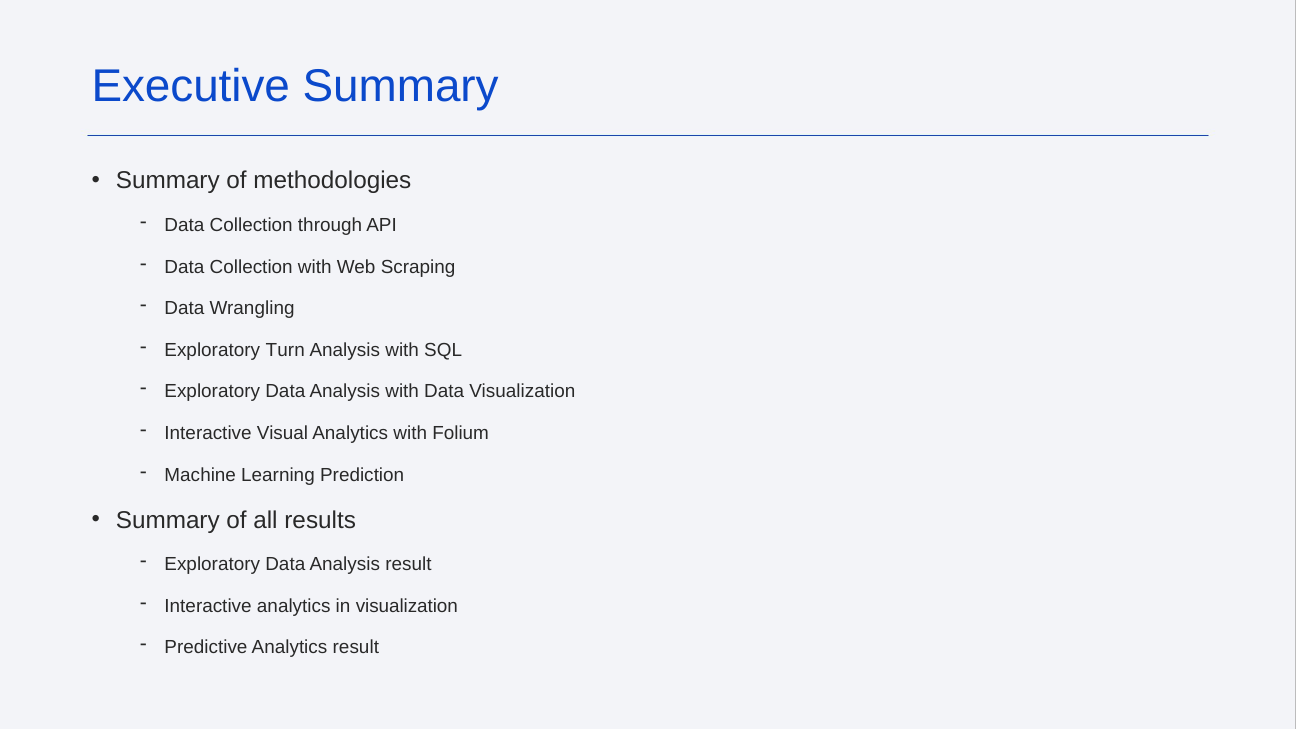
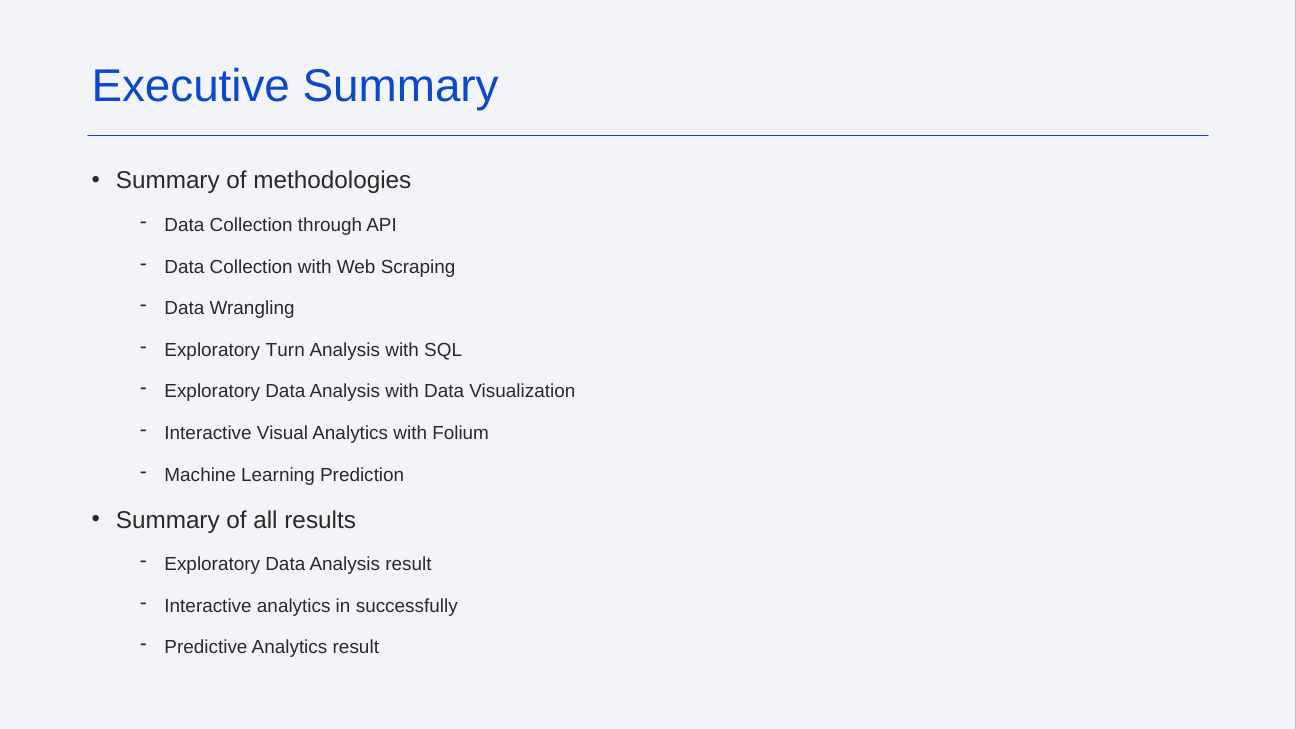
in visualization: visualization -> successfully (407, 606)
